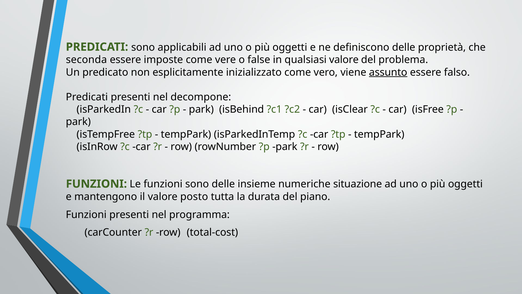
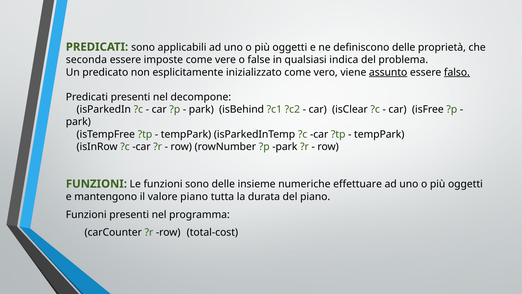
qualsiasi valore: valore -> indica (344, 60)
falso underline: none -> present (457, 72)
situazione: situazione -> effettuare (358, 184)
valore posto: posto -> piano (194, 197)
